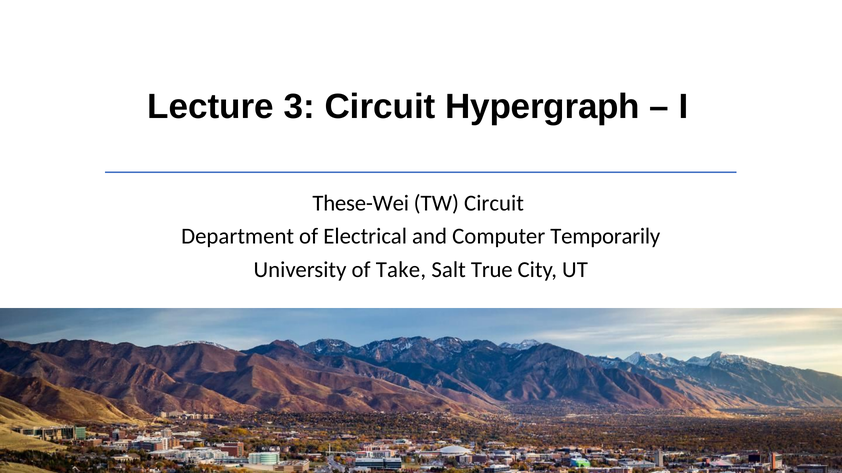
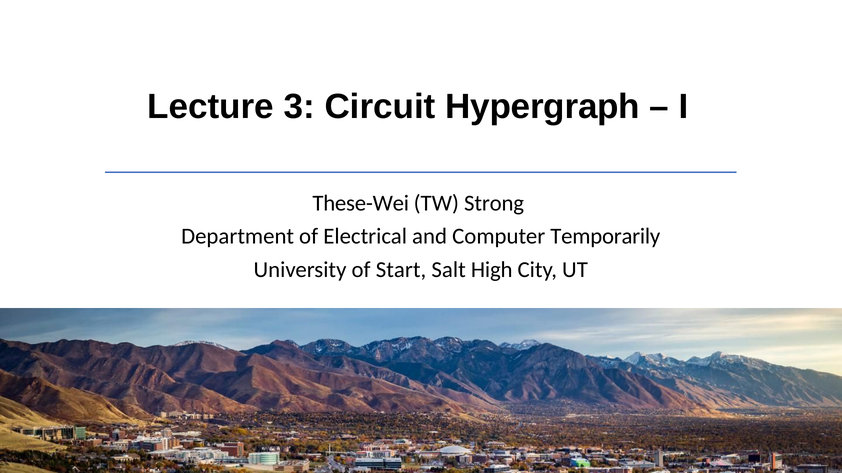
TW Circuit: Circuit -> Strong (494, 203)
Take: Take -> Start (401, 270)
True: True -> High (492, 270)
